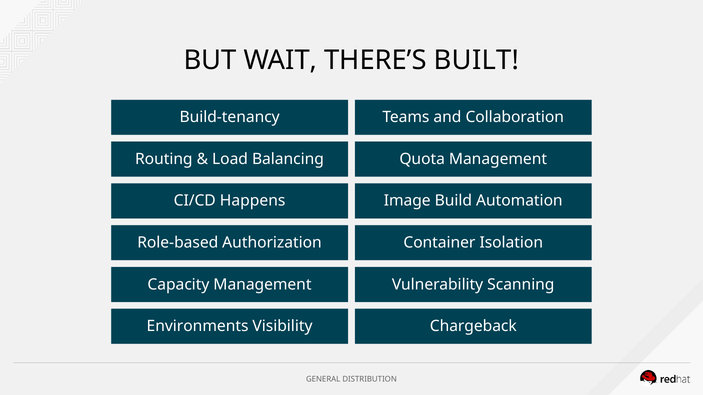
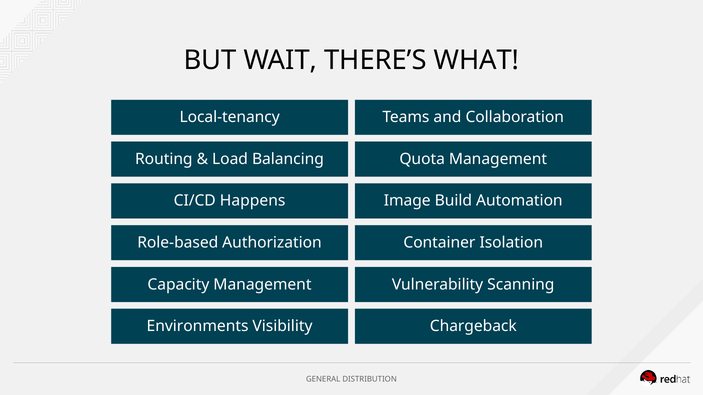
BUILT: BUILT -> WHAT (477, 60)
Build-tenancy: Build-tenancy -> Local-tenancy (230, 117)
